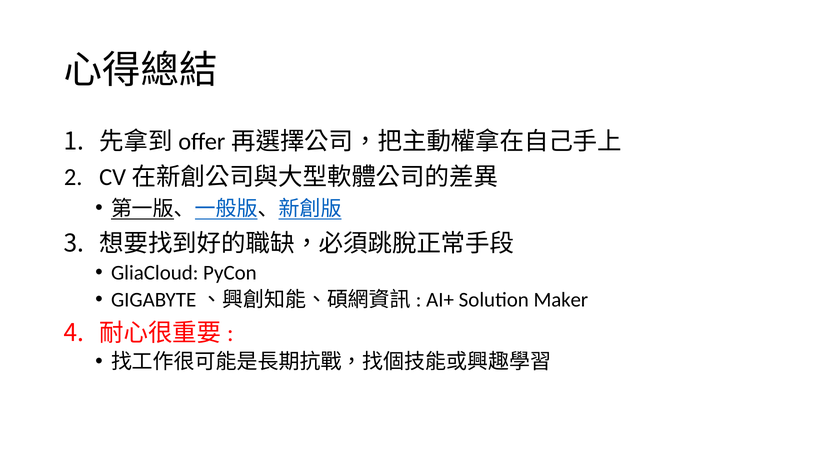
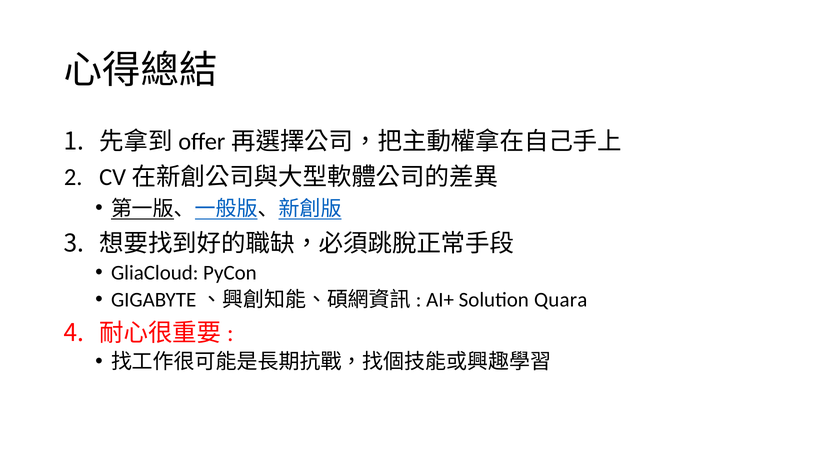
Maker: Maker -> Quara (561, 299)
